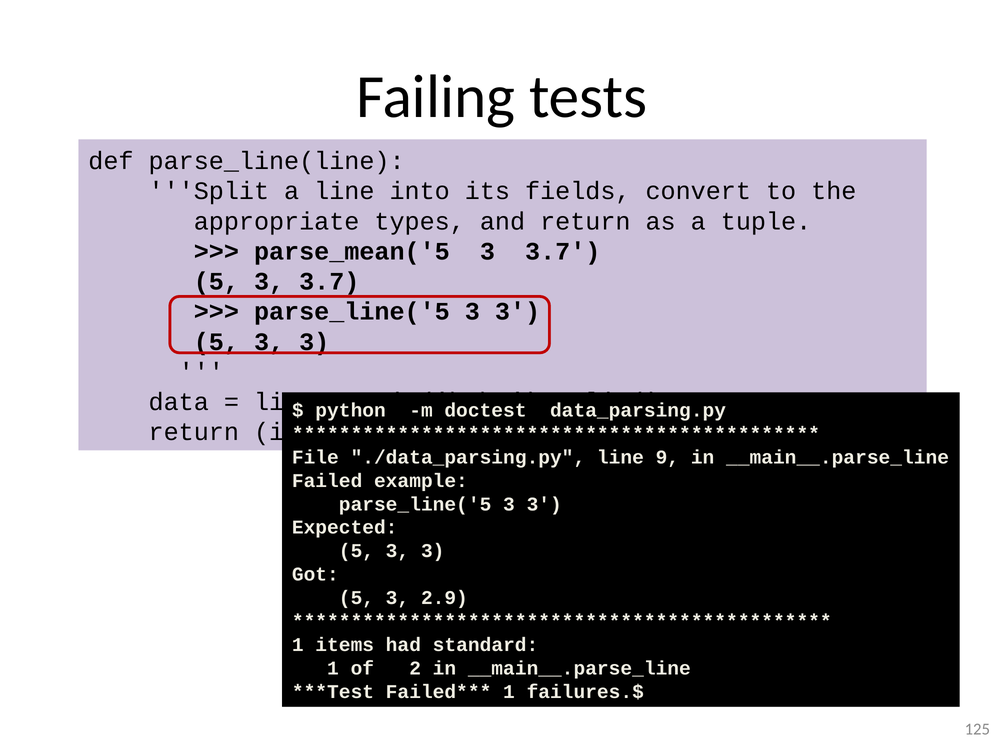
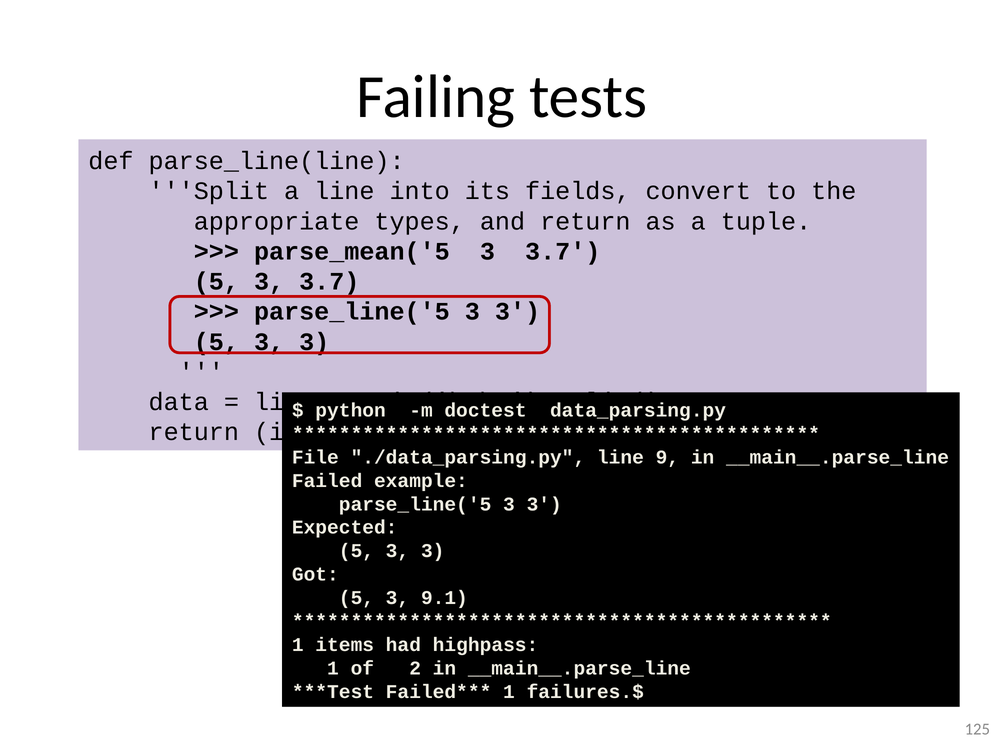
2.9: 2.9 -> 9.1 (444, 598)
standard: standard -> highpass (486, 645)
